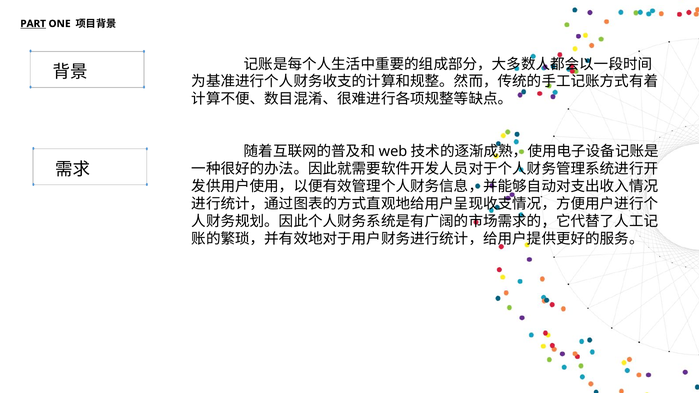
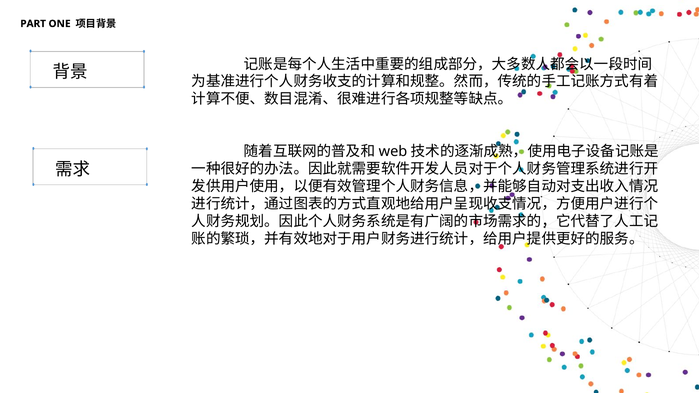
PART underline: present -> none (33, 24)
